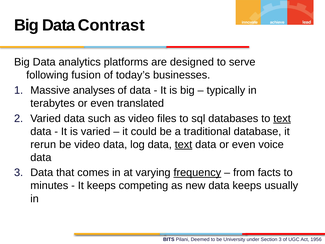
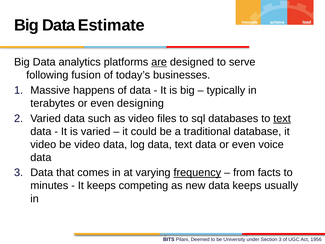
Contrast: Contrast -> Estimate (111, 25)
are underline: none -> present (159, 62)
analyses: analyses -> happens (94, 90)
translated: translated -> designing (140, 103)
rerun: rerun -> video (43, 144)
text underline: present -> none (184, 144)
